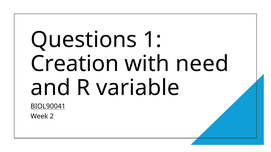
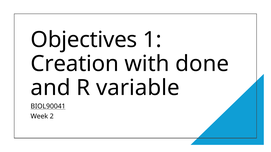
Questions: Questions -> Objectives (84, 40)
need: need -> done (202, 64)
